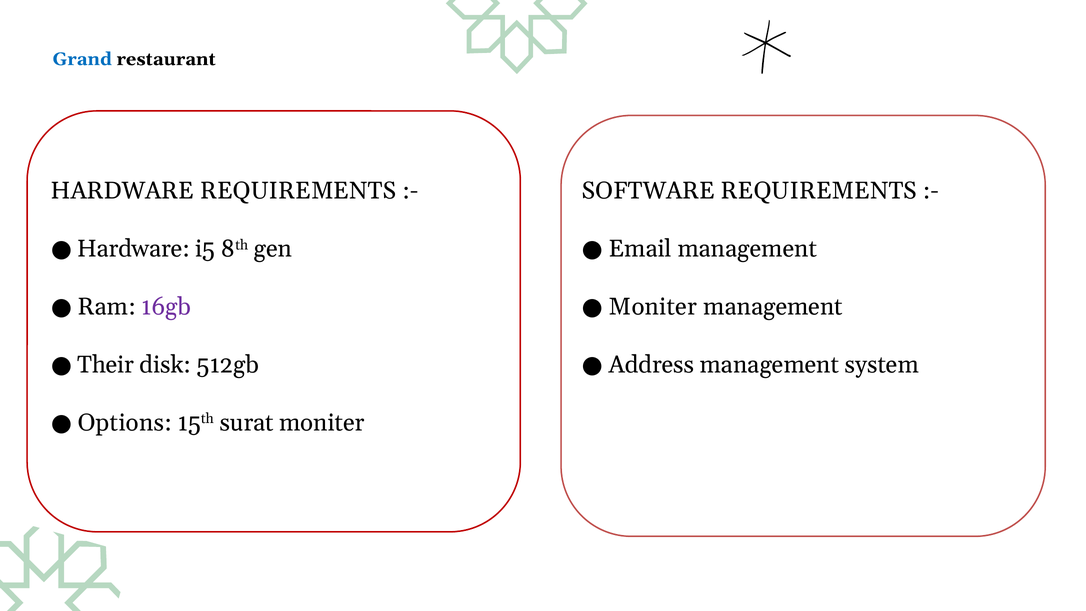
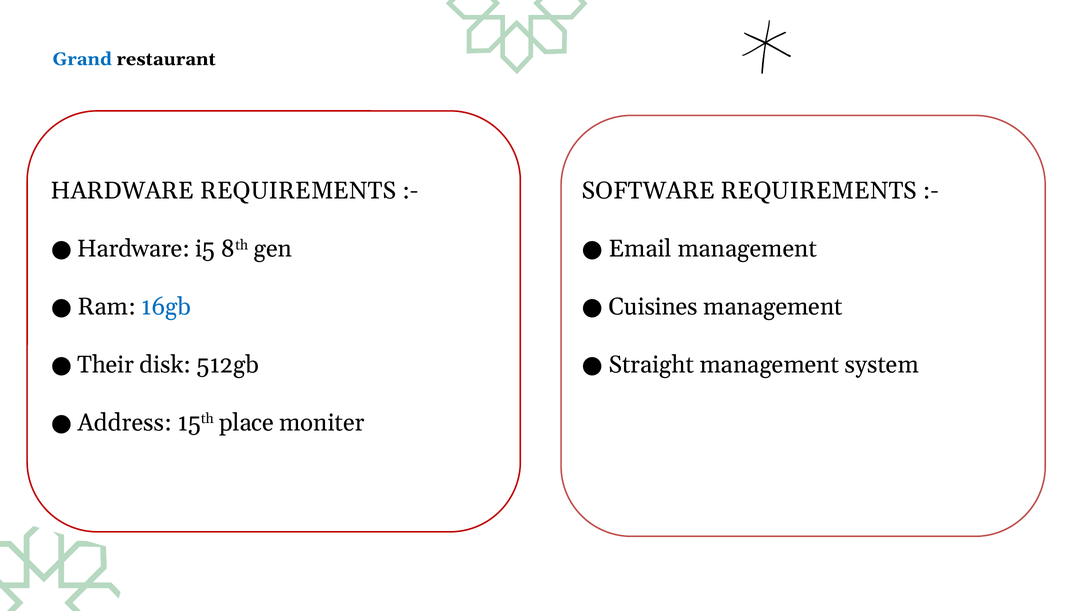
16gb colour: purple -> blue (166, 307)
Moniter: Moniter -> Cuisines (653, 307)
Address: Address -> Straight (651, 365)
Options: Options -> Address (125, 423)
surat: surat -> place (247, 423)
